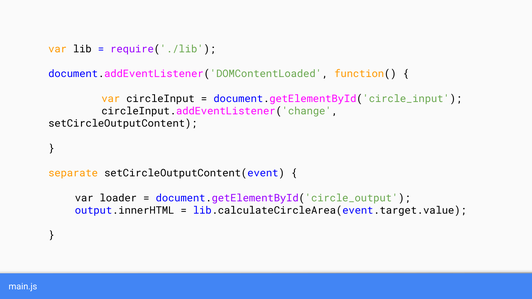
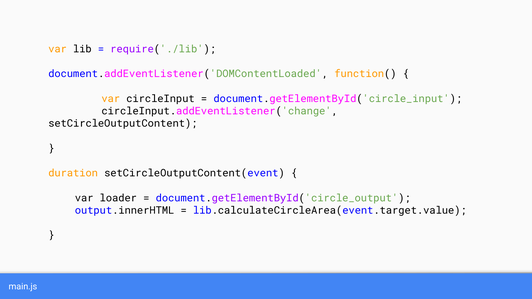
separate: separate -> duration (73, 173)
